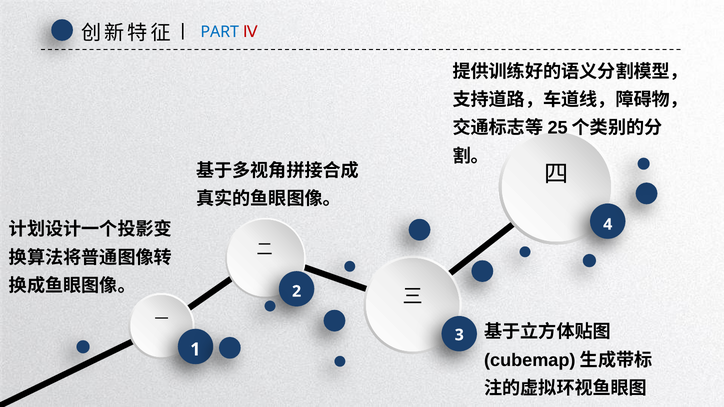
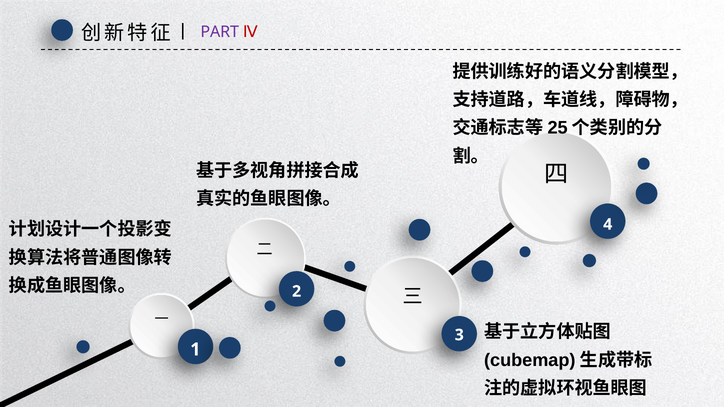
PART colour: blue -> purple (220, 32)
